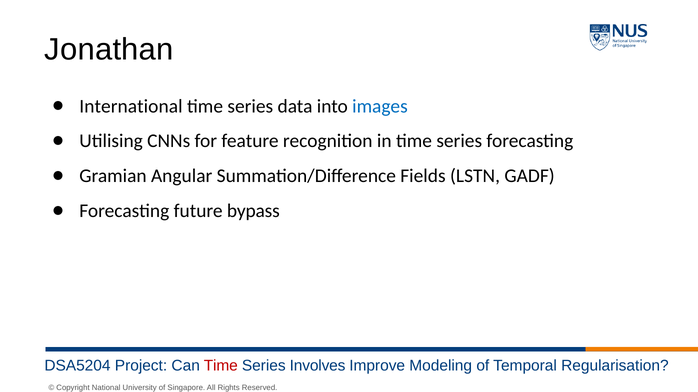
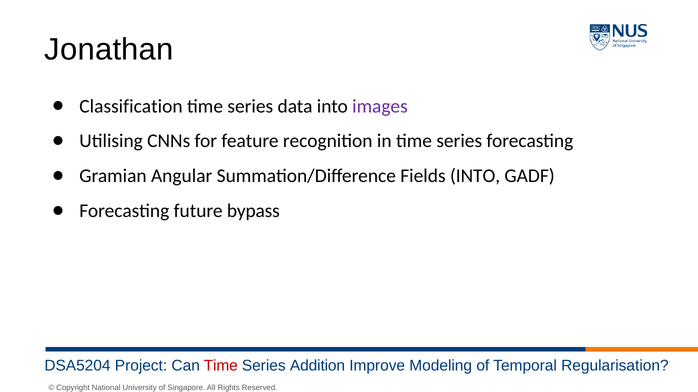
International: International -> Classification (131, 106)
images colour: blue -> purple (380, 106)
Fields LSTN: LSTN -> INTO (475, 176)
Involves: Involves -> Addition (318, 366)
